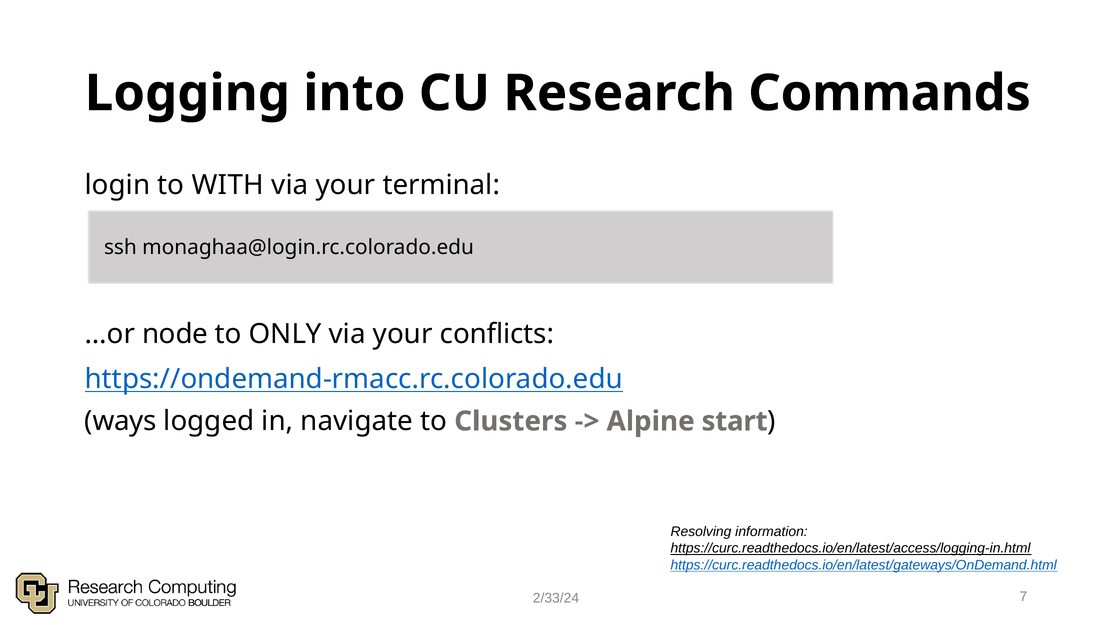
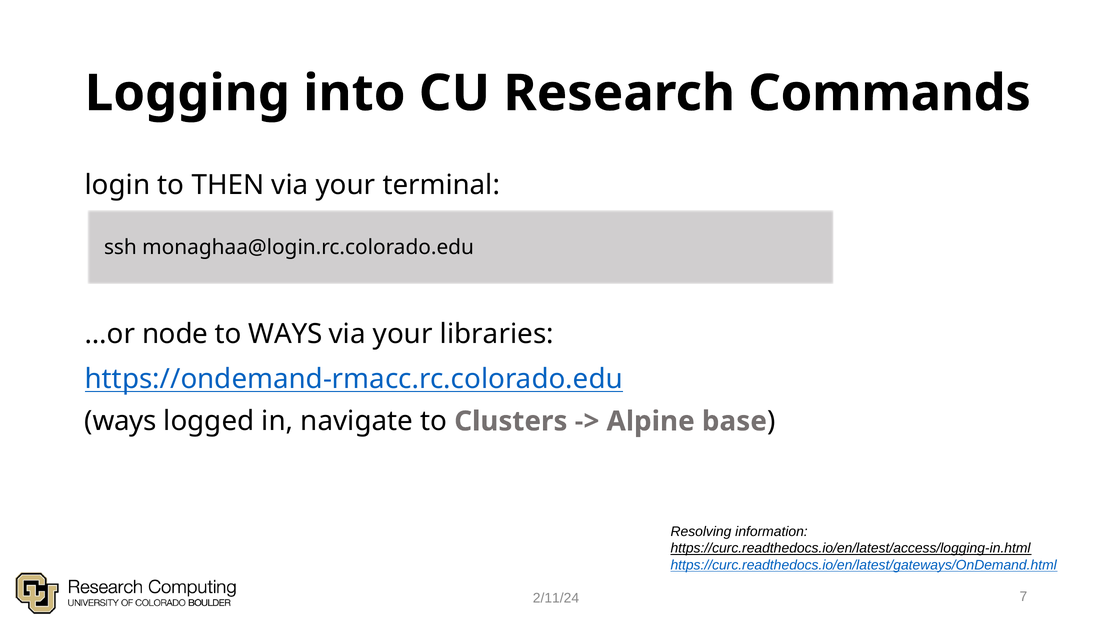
WITH: WITH -> THEN (228, 185)
to ONLY: ONLY -> WAYS (285, 334)
conflicts: conflicts -> libraries (497, 334)
start: start -> base (734, 422)
2/33/24: 2/33/24 -> 2/11/24 (556, 599)
